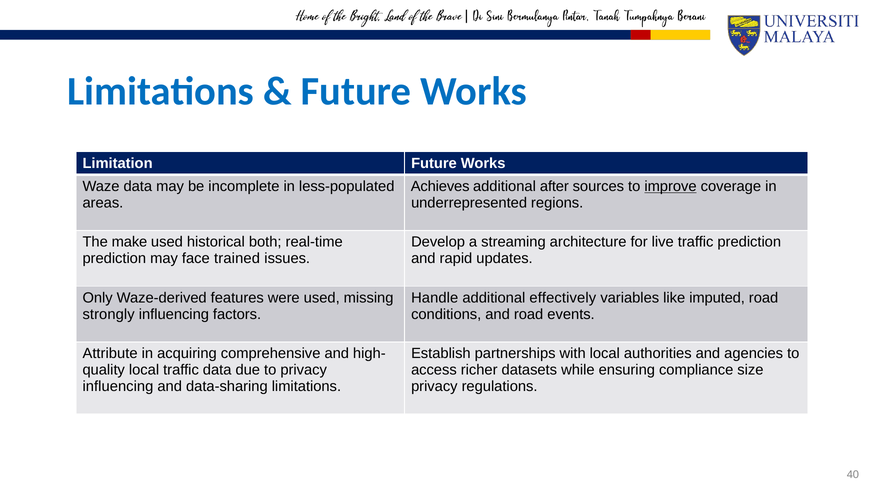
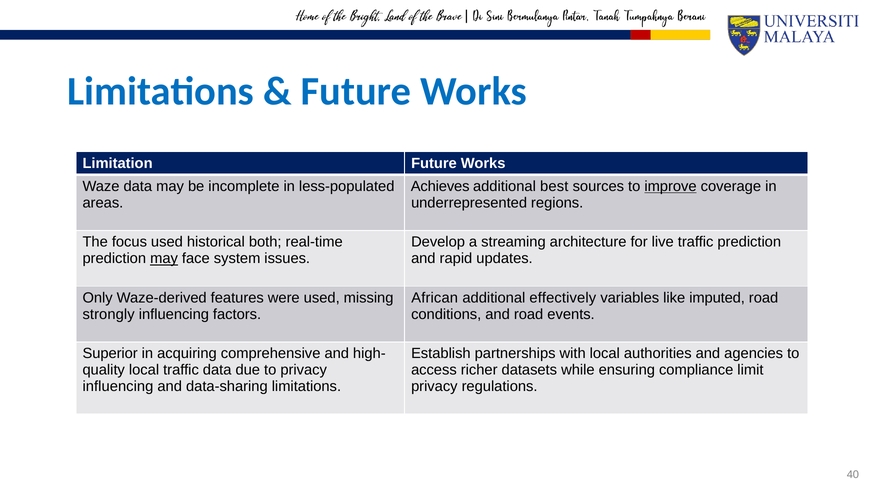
after: after -> best (554, 186)
make: make -> focus (129, 242)
may underline: none -> present (164, 259)
trained: trained -> system (237, 259)
Handle: Handle -> African (435, 298)
Attribute: Attribute -> Superior (110, 354)
size: size -> limit (750, 370)
